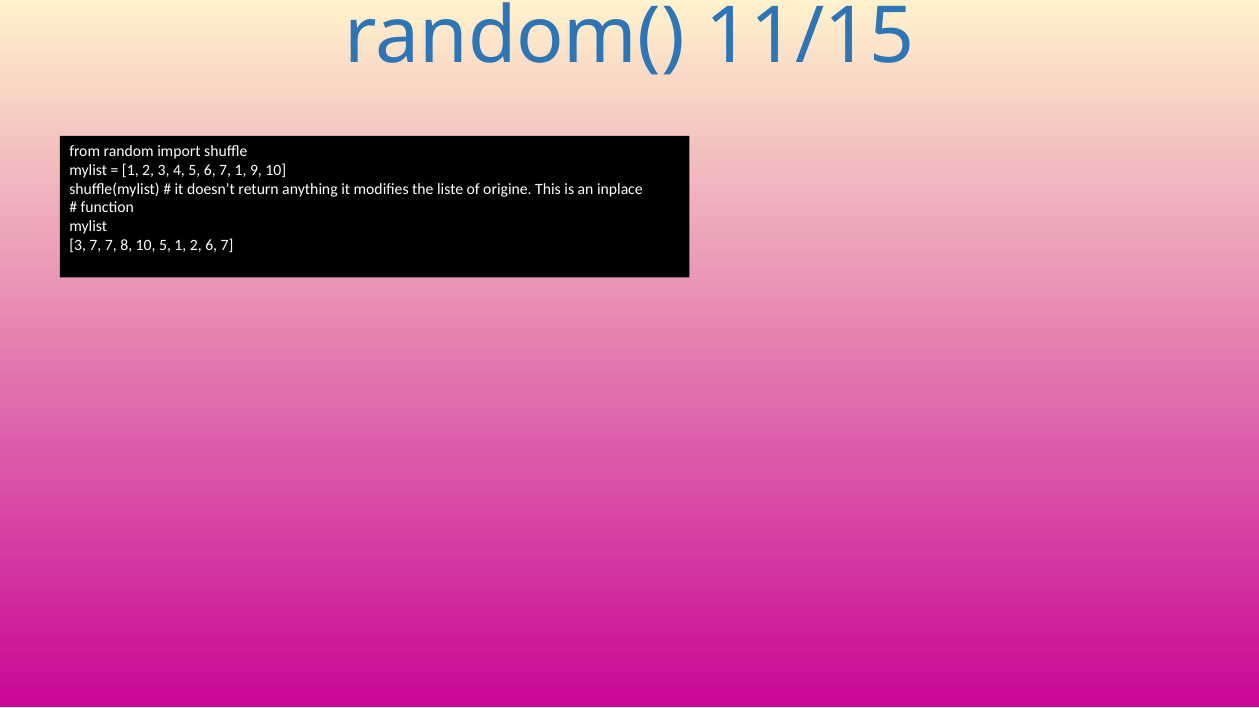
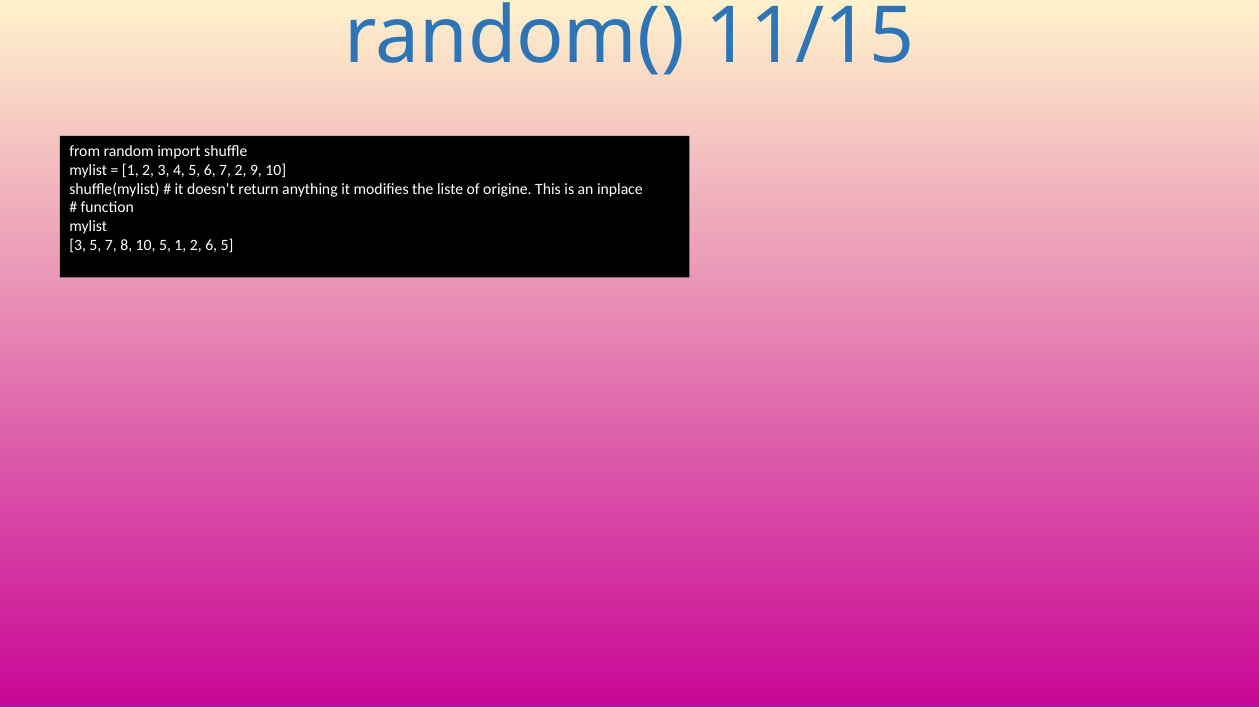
7 1: 1 -> 2 (241, 170)
3 7: 7 -> 5 (95, 246)
2 6 7: 7 -> 5 (227, 246)
